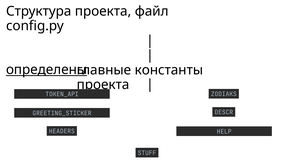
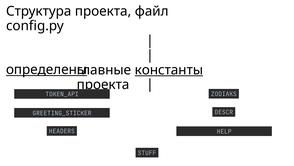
константы underline: none -> present (169, 70)
